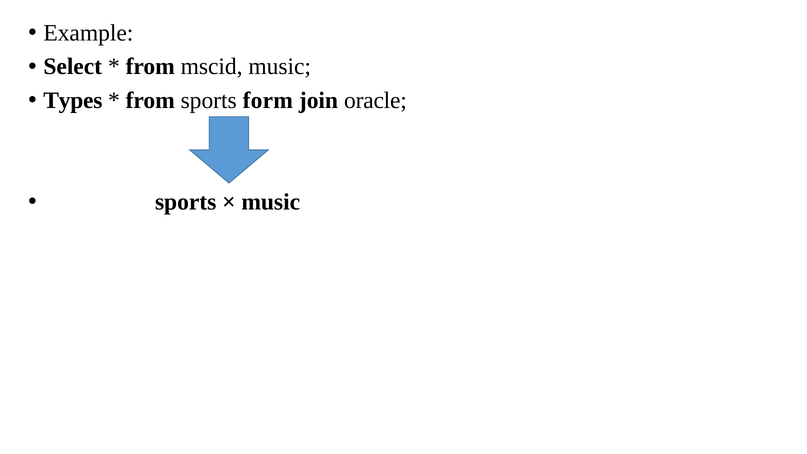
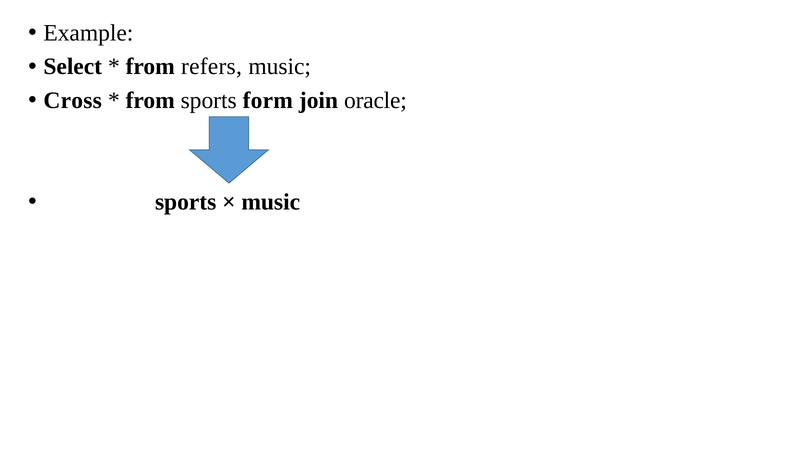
mscid: mscid -> refers (211, 67)
Types: Types -> Cross (73, 101)
